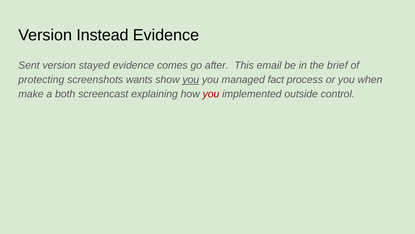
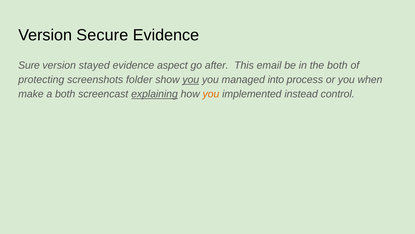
Instead: Instead -> Secure (102, 35)
Sent: Sent -> Sure (29, 65)
comes: comes -> aspect (172, 65)
the brief: brief -> both (337, 65)
wants: wants -> folder (139, 80)
fact: fact -> into (276, 80)
explaining underline: none -> present (155, 94)
you colour: red -> orange (211, 94)
outside: outside -> instead (301, 94)
